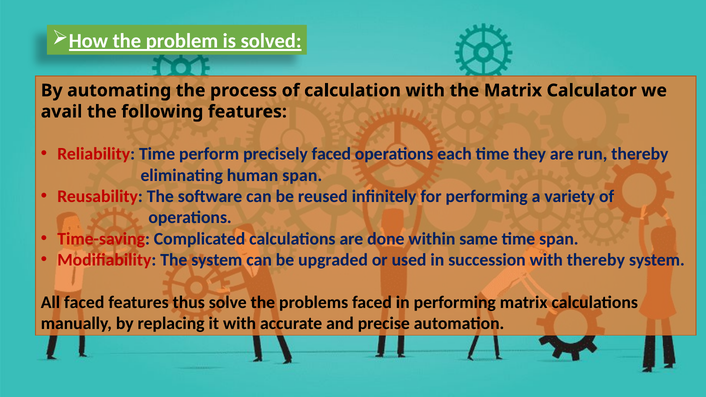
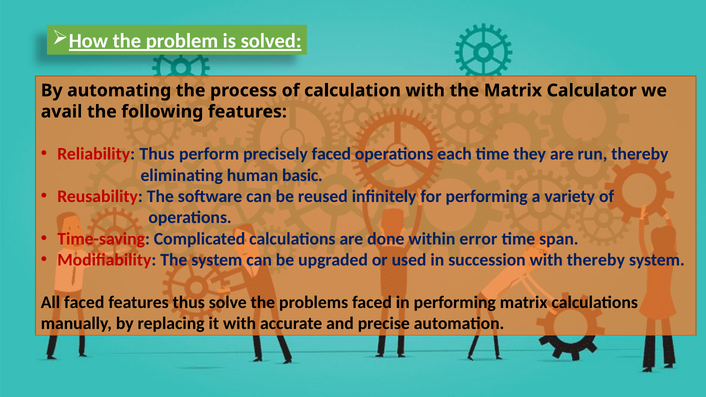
Reliability Time: Time -> Thus (157, 154)
human span: span -> basic (302, 175)
same: same -> error (478, 239)
